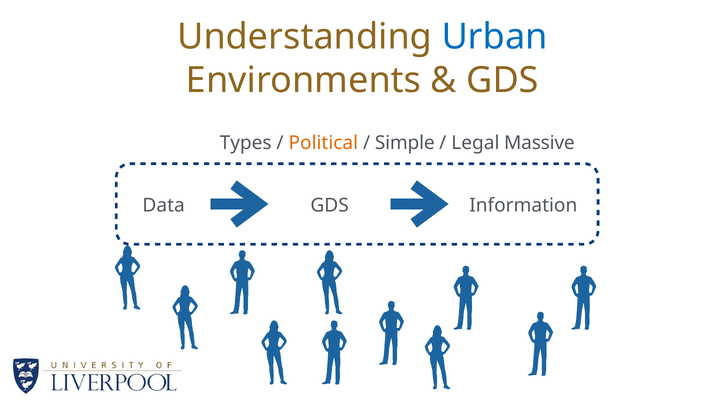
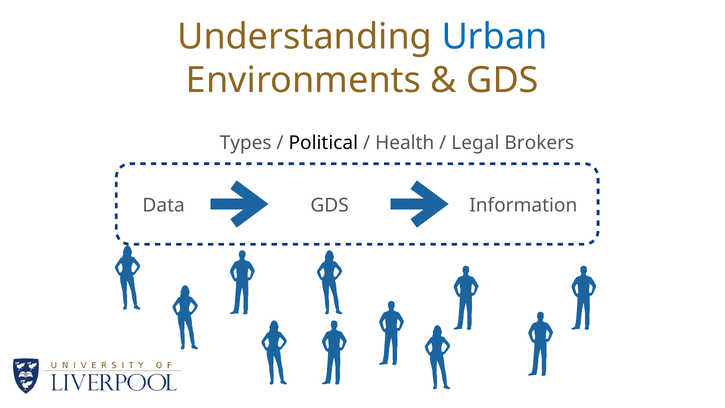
Political colour: orange -> black (323, 143)
Simple: Simple -> Health (405, 143)
Massive: Massive -> Brokers (539, 143)
